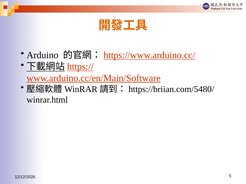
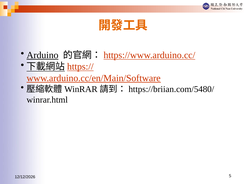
Arduino underline: none -> present (43, 55)
